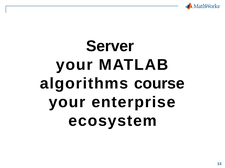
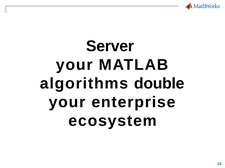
course: course -> double (159, 84)
